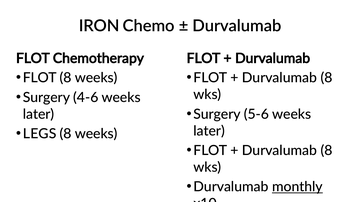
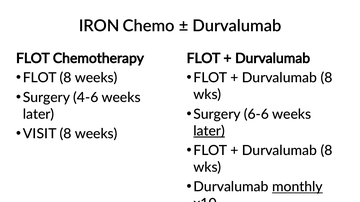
5-6: 5-6 -> 6-6 (256, 114)
later underline: none -> present (209, 131)
LEGS: LEGS -> VISIT (40, 134)
